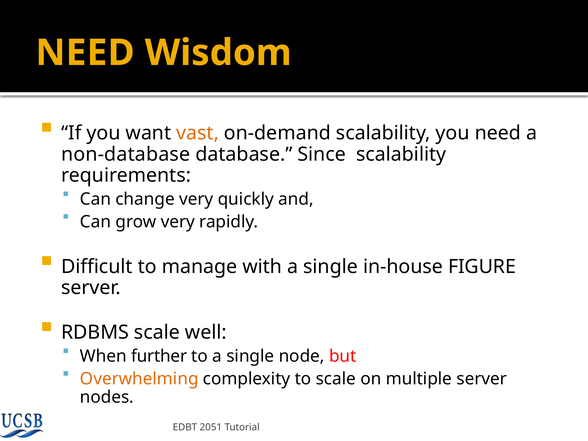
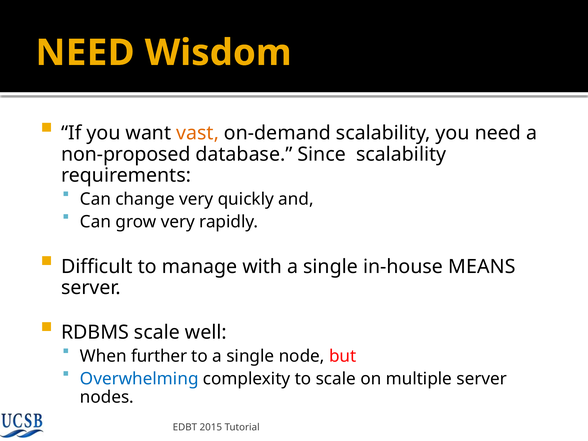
non-database: non-database -> non-proposed (126, 154)
FIGURE: FIGURE -> MEANS (482, 267)
Overwhelming colour: orange -> blue (139, 379)
2051: 2051 -> 2015 (211, 427)
